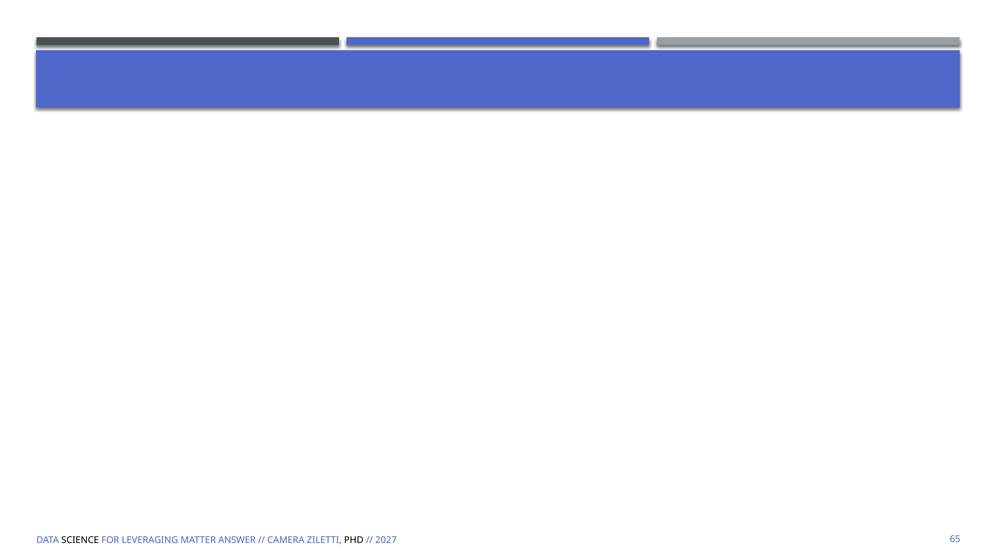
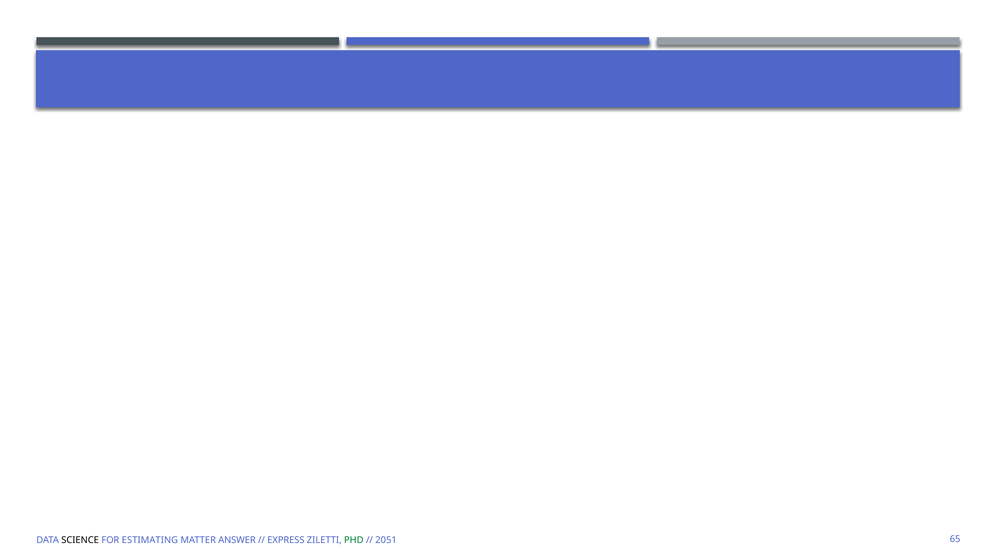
LEVERAGING: LEVERAGING -> ESTIMATING (150, 540)
CAMERA: CAMERA -> EXPRESS (286, 540)
PHD colour: black -> green (354, 540)
2027: 2027 -> 2051 (386, 540)
